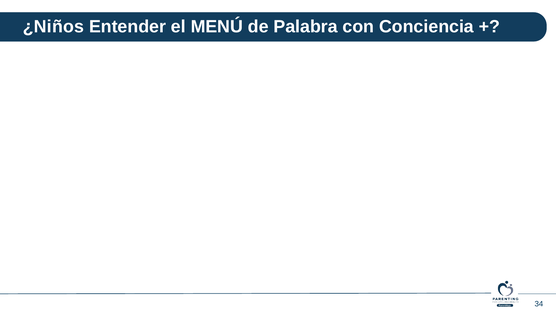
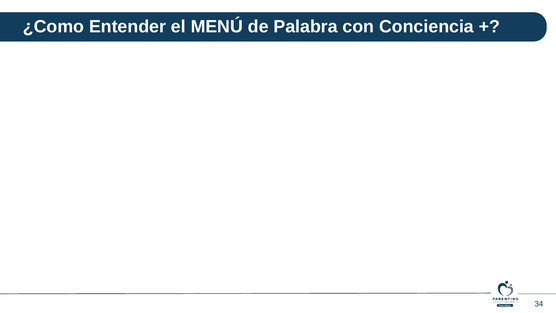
¿Niños: ¿Niños -> ¿Como (54, 27)
